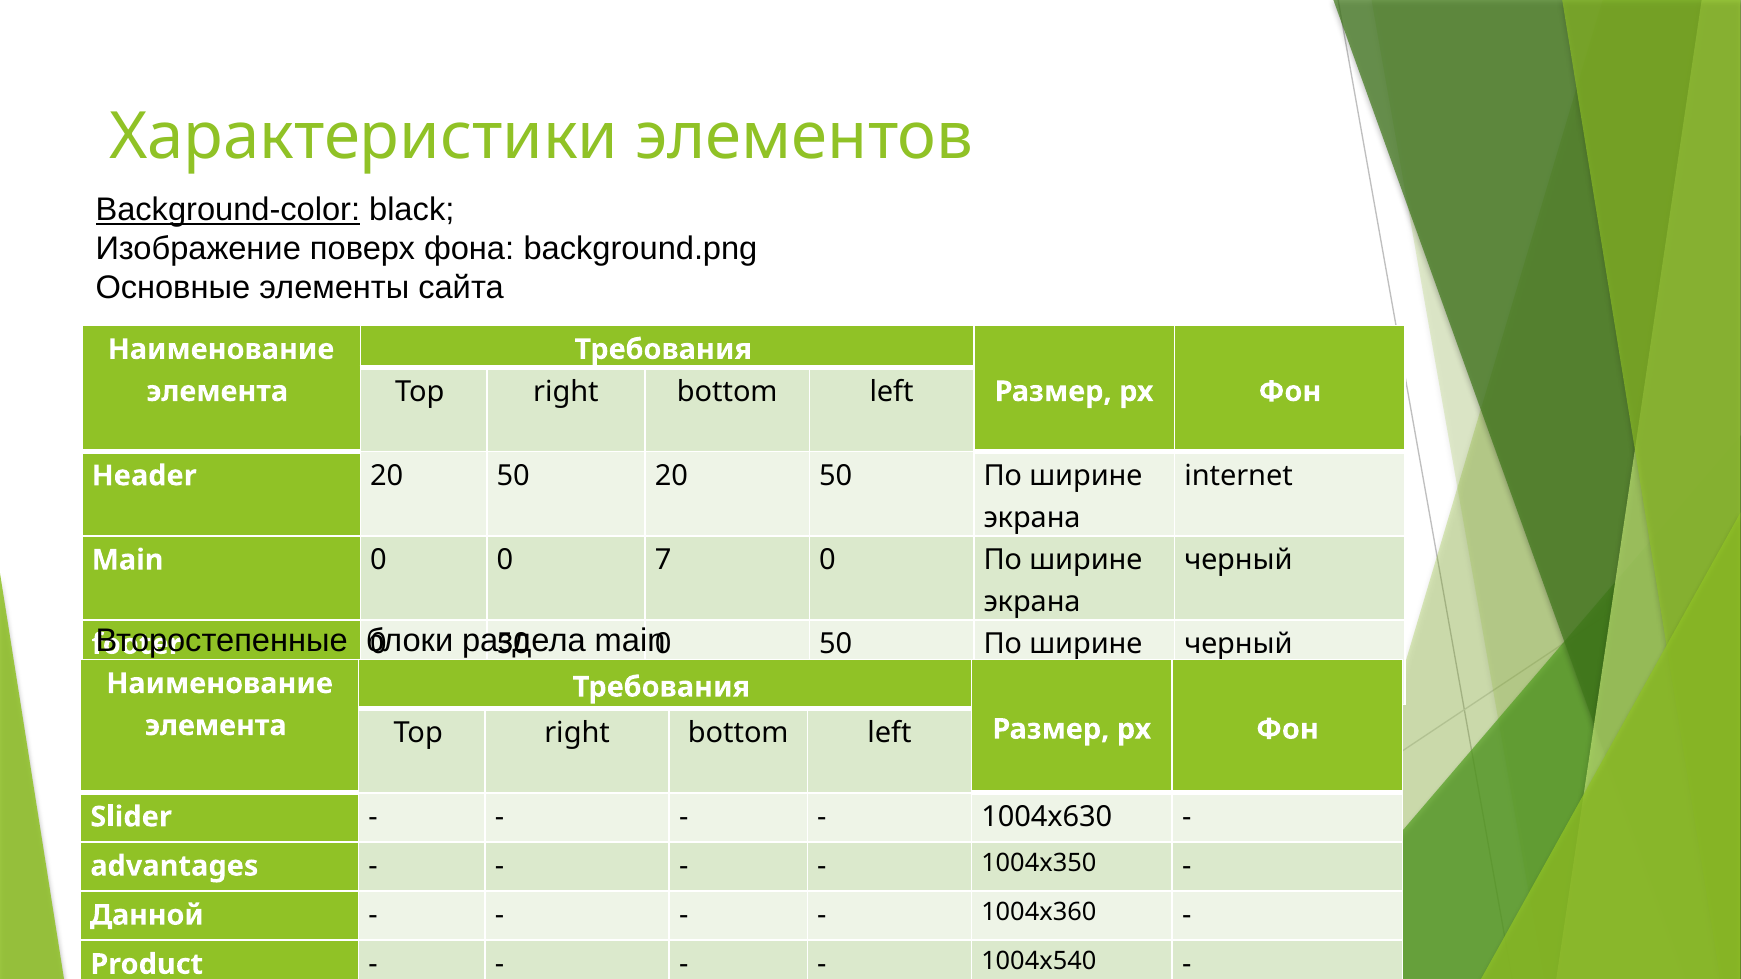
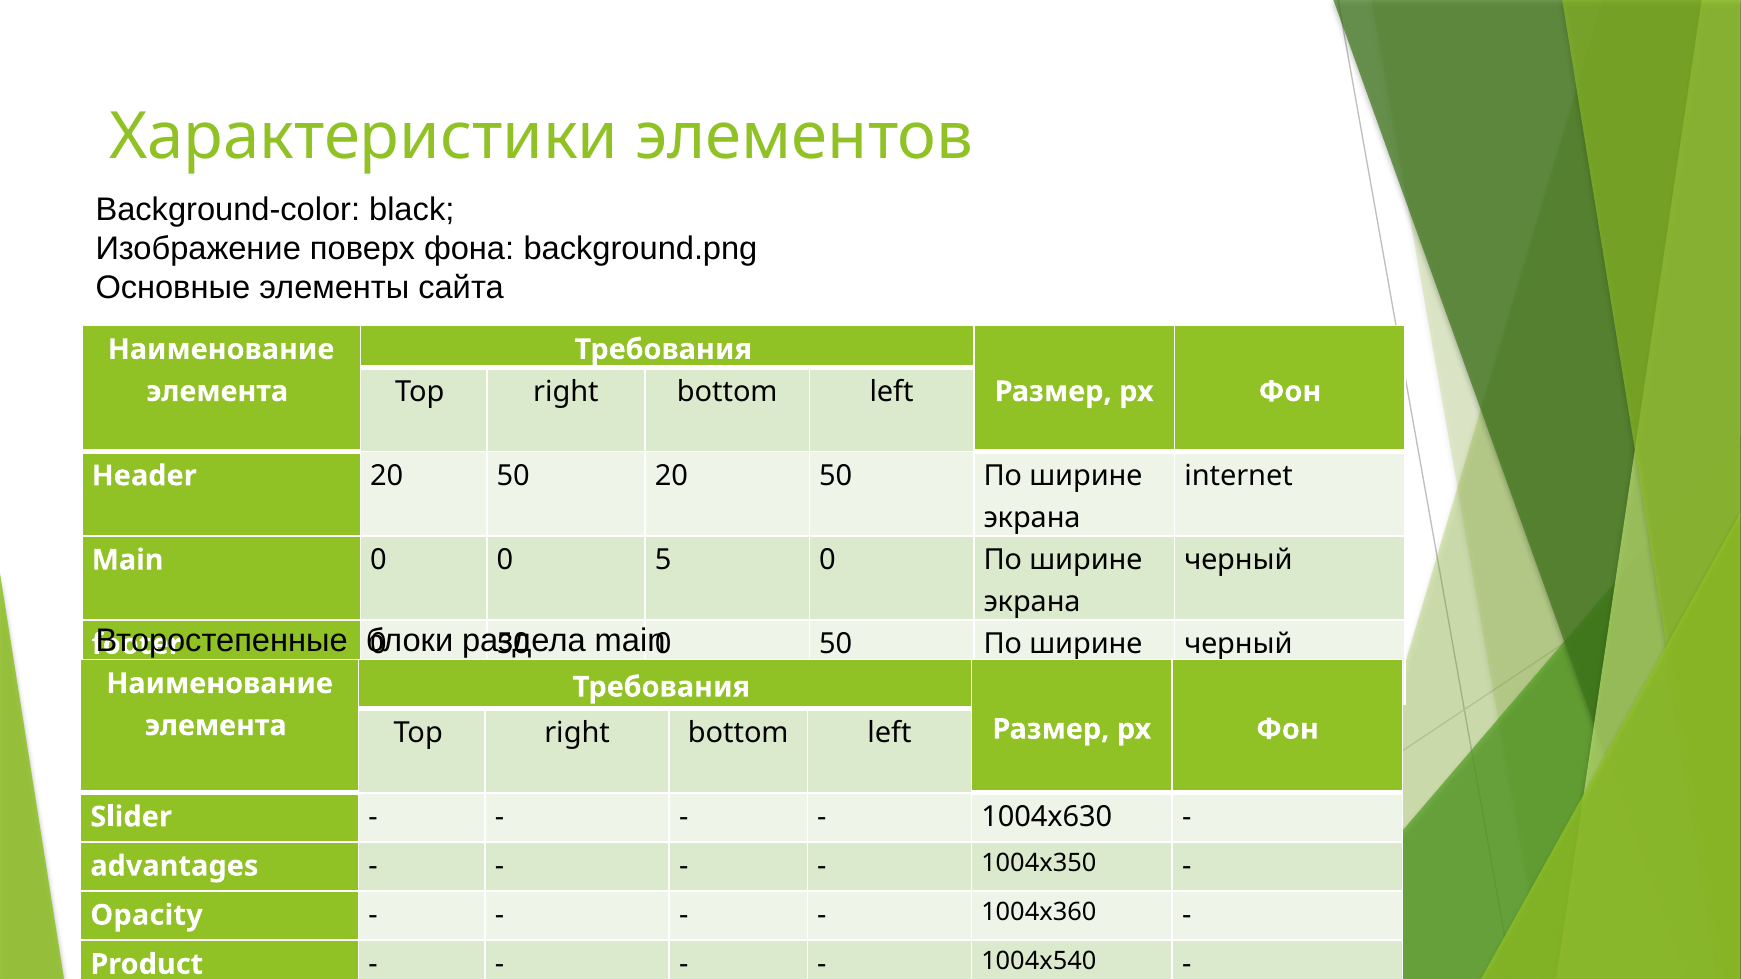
Background-color underline: present -> none (228, 210)
7: 7 -> 5 (663, 560)
Данной: Данной -> Opacity (147, 915)
